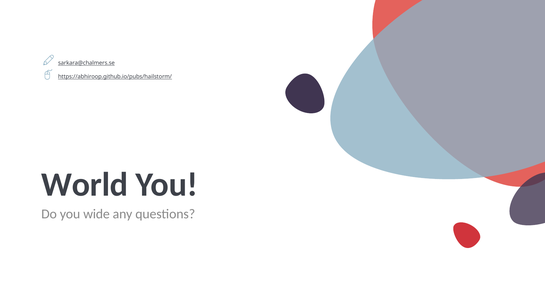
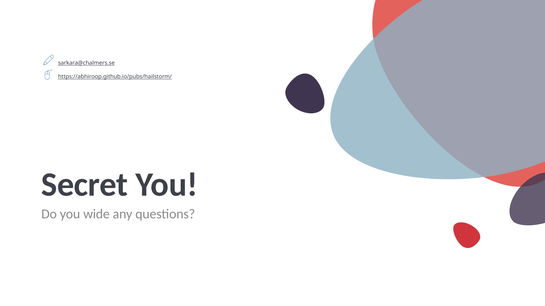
World: World -> Secret (85, 185)
